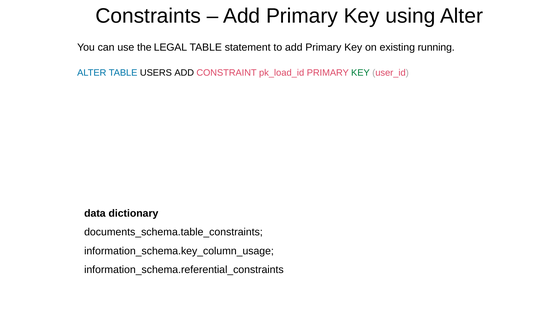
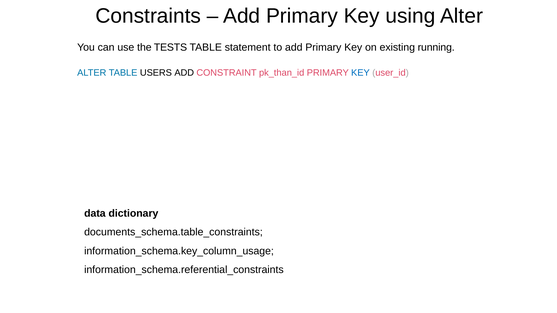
LEGAL: LEGAL -> TESTS (170, 47)
pk_load_id: pk_load_id -> pk_than_id (282, 73)
KEY colour: green -> blue (360, 73)
